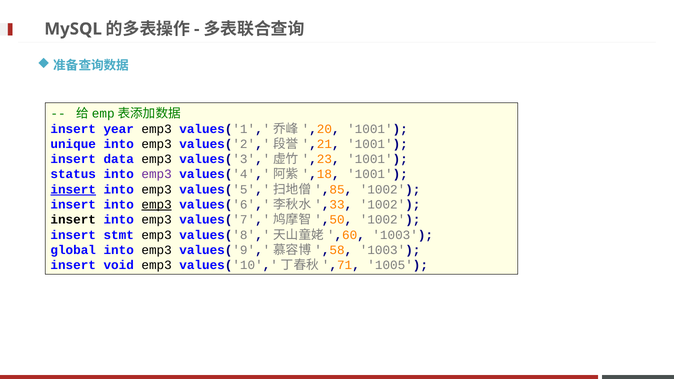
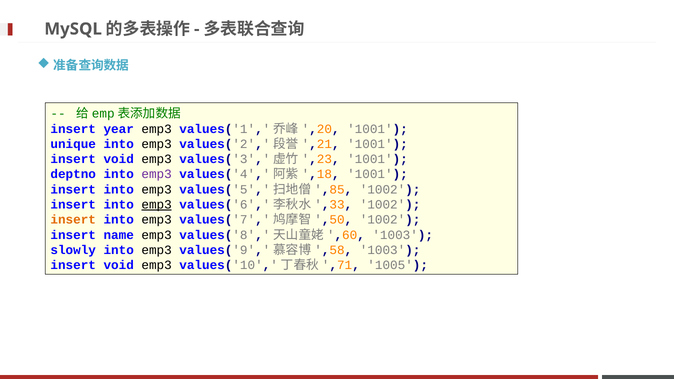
data: data -> void (119, 159)
status: status -> deptno (73, 174)
insert underline: present -> none (73, 190)
insert colour: black -> orange (73, 220)
stmt: stmt -> name (119, 235)
global: global -> slowly (73, 250)
